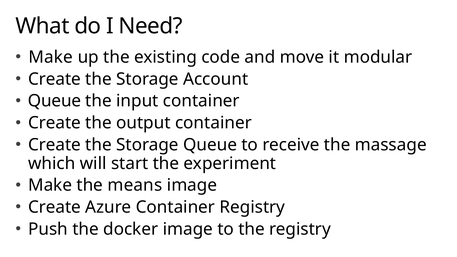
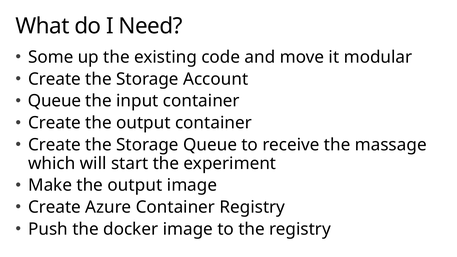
Make: Make -> Some (51, 57)
Make the means: means -> output (135, 185)
